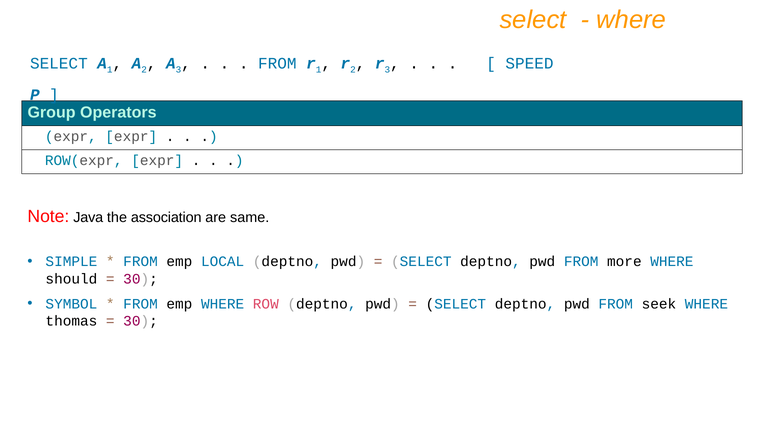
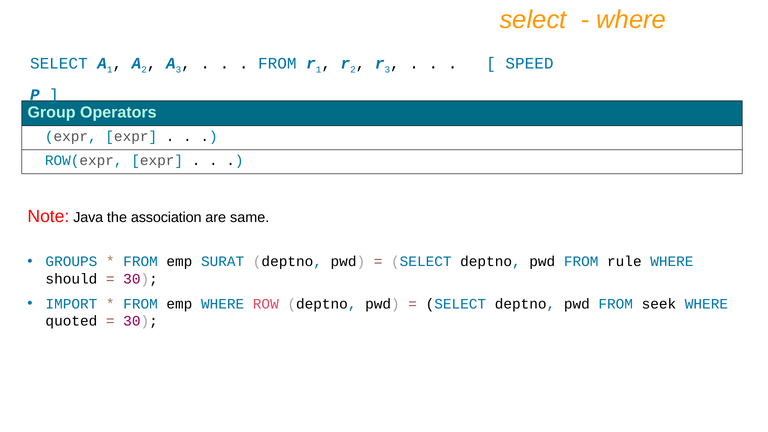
SIMPLE: SIMPLE -> GROUPS (71, 262)
LOCAL: LOCAL -> SURAT (223, 262)
more: more -> rule (624, 262)
SYMBOL: SYMBOL -> IMPORT (71, 304)
thomas: thomas -> quoted (71, 321)
